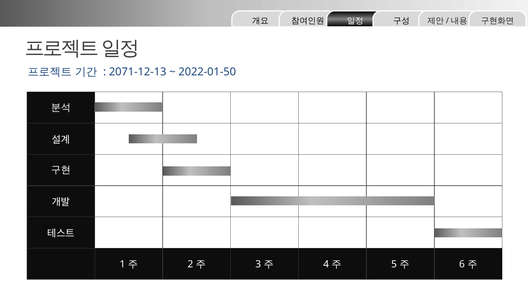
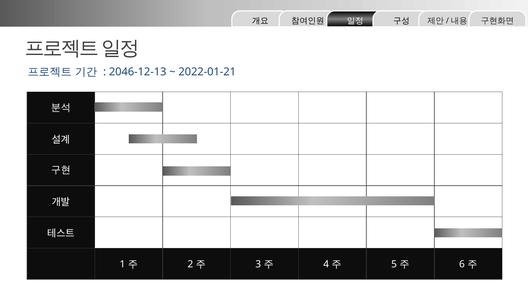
2071-12-13: 2071-12-13 -> 2046-12-13 (138, 72)
2022-01-50: 2022-01-50 -> 2022-01-21 (207, 72)
